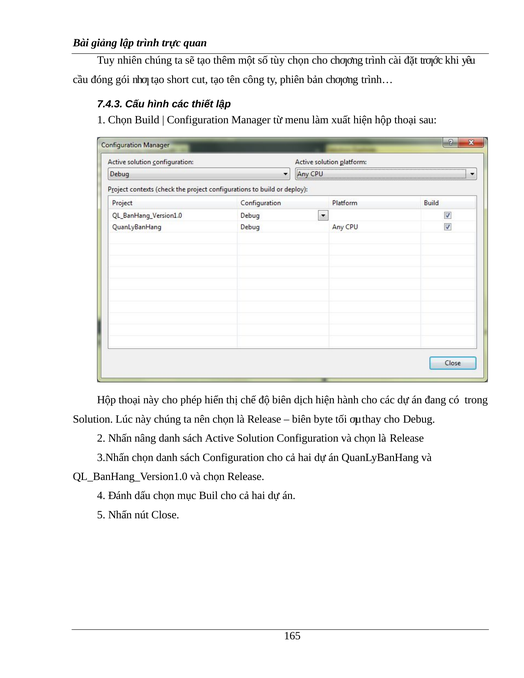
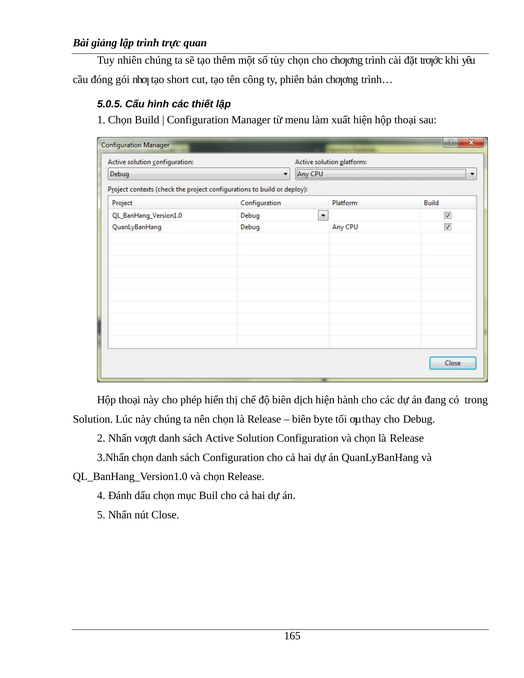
7.4.3: 7.4.3 -> 5.0.5 (110, 104)
nâng: nâng -> vƣợt (145, 438)
